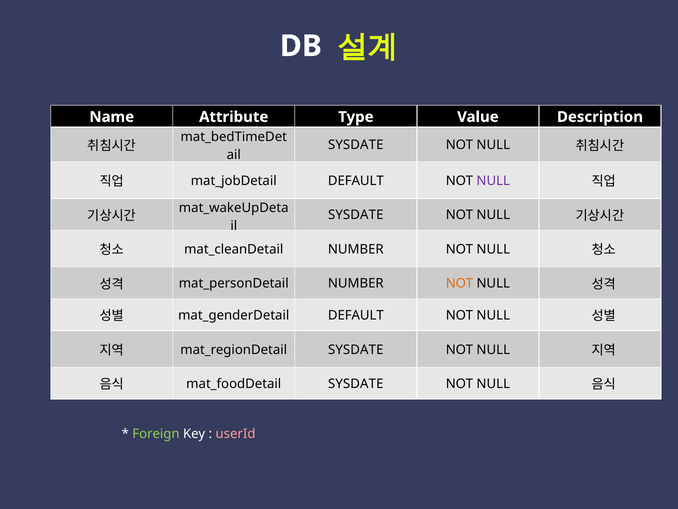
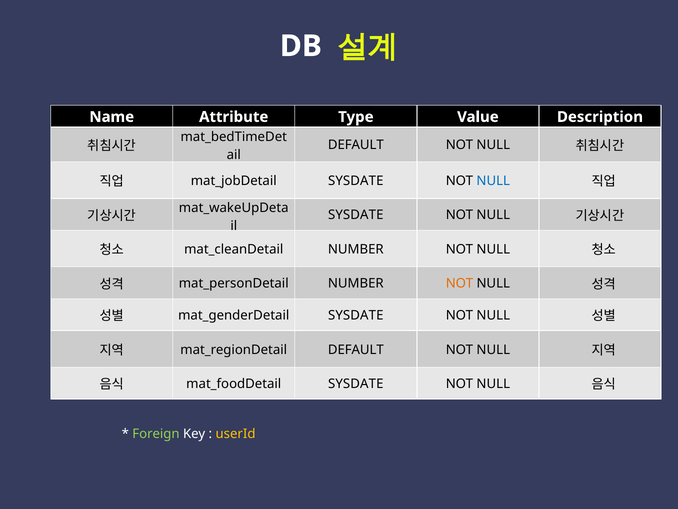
SYSDATE: SYSDATE -> DEFAULT (356, 145)
DEFAULT: DEFAULT -> SYSDATE (356, 181)
NULL colour: purple -> blue (493, 181)
DEFAULT: DEFAULT -> SYSDATE (356, 315)
SYSDATE: SYSDATE -> DEFAULT (356, 349)
userId colour: pink -> yellow (236, 434)
